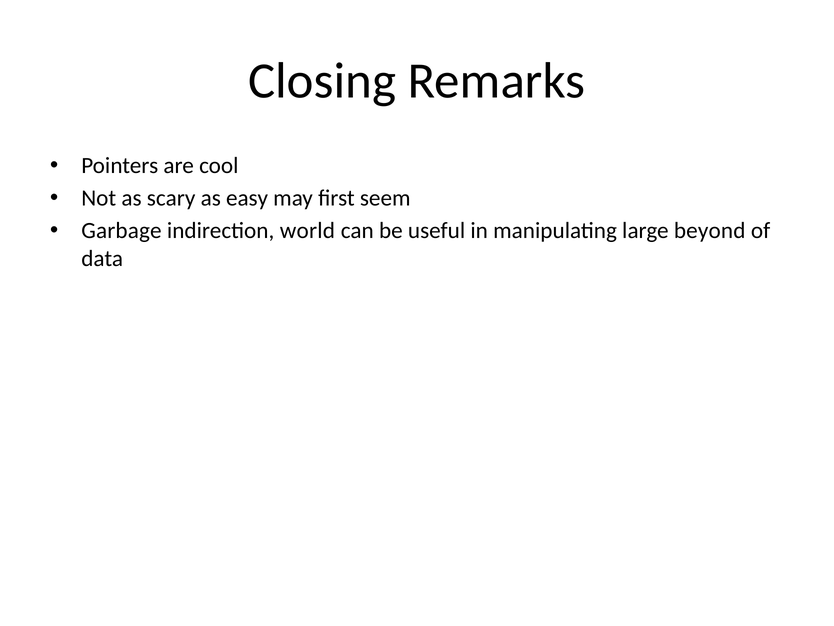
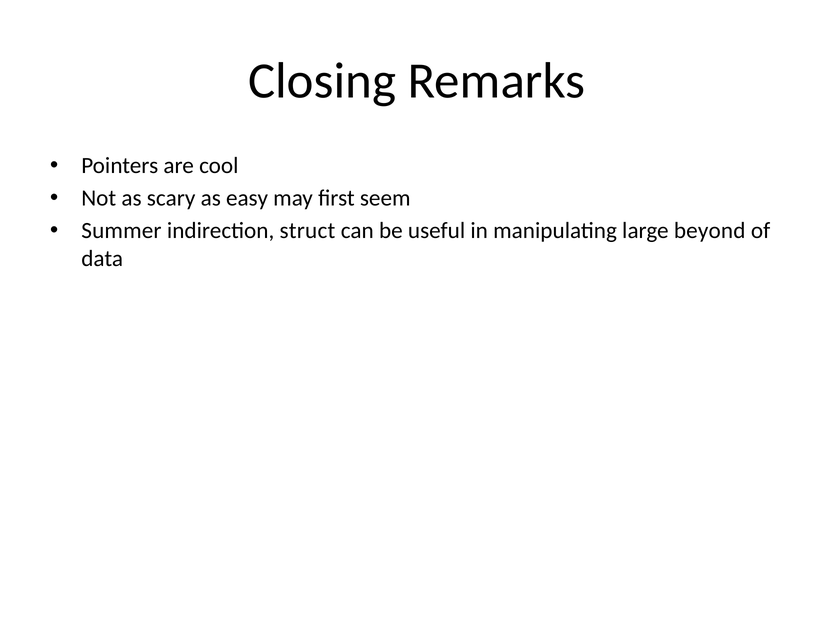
Garbage: Garbage -> Summer (121, 231)
world: world -> struct (307, 231)
